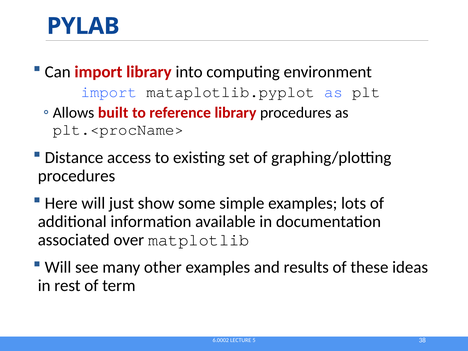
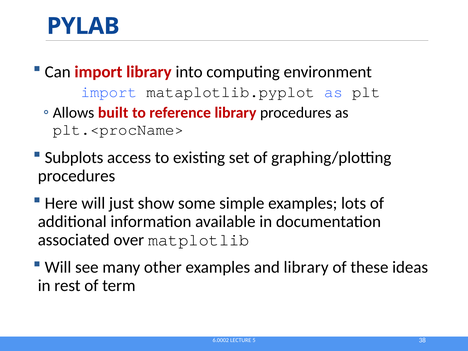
Distance: Distance -> Subplots (74, 158)
and results: results -> library (306, 267)
